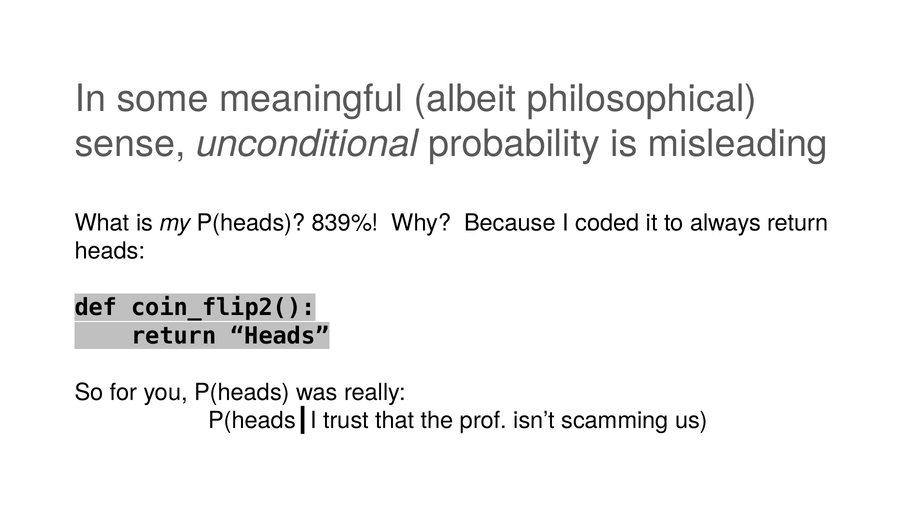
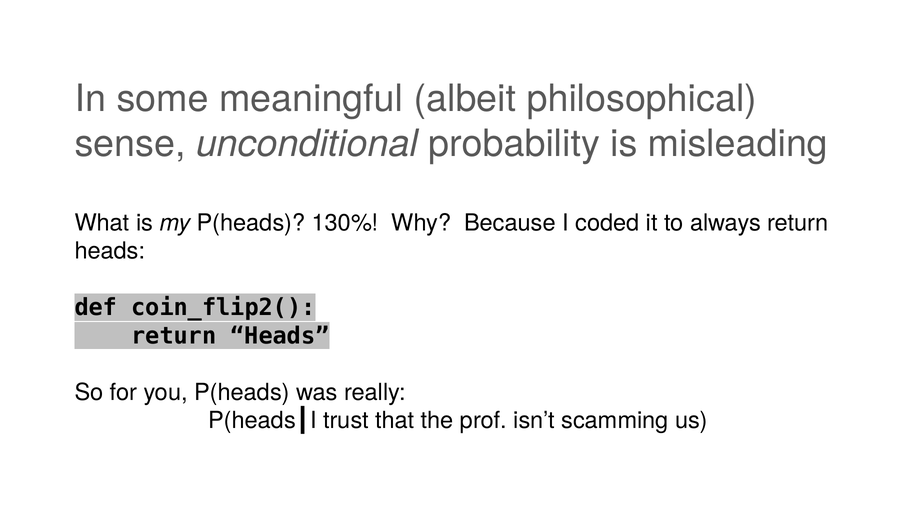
839%: 839% -> 130% (345, 223)
